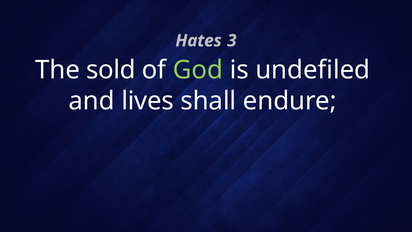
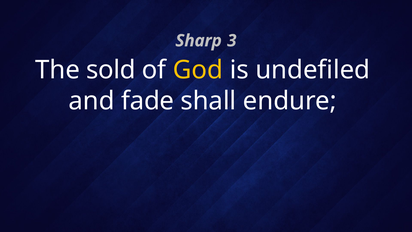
Hates: Hates -> Sharp (199, 41)
God colour: light green -> yellow (198, 70)
lives: lives -> fade (148, 101)
